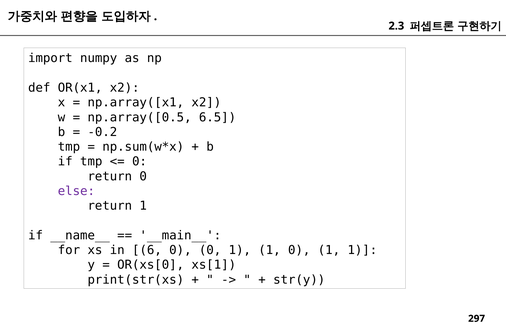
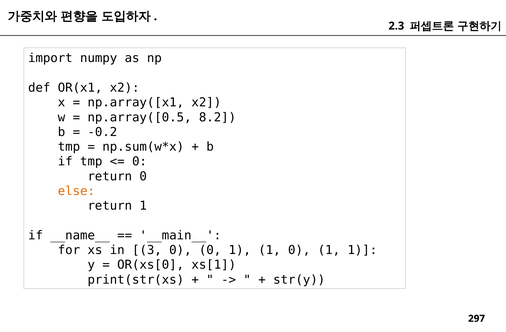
6.5: 6.5 -> 8.2 (217, 117)
else colour: purple -> orange (76, 191)
6: 6 -> 3 (147, 250)
